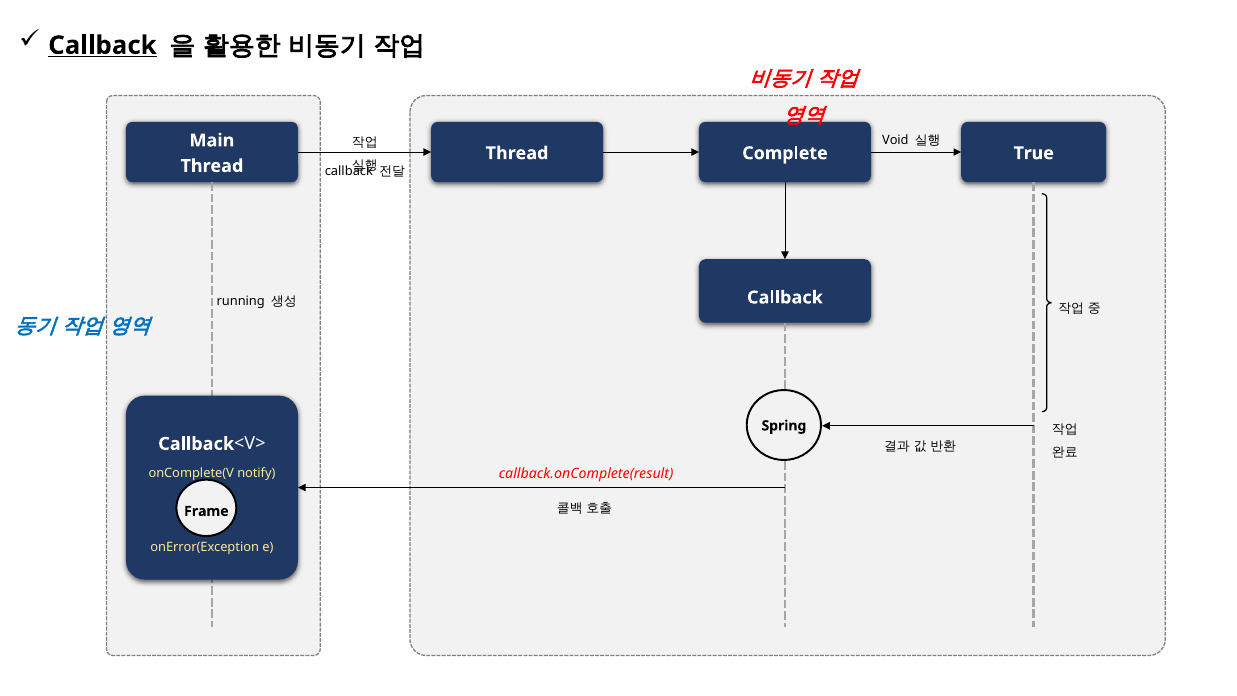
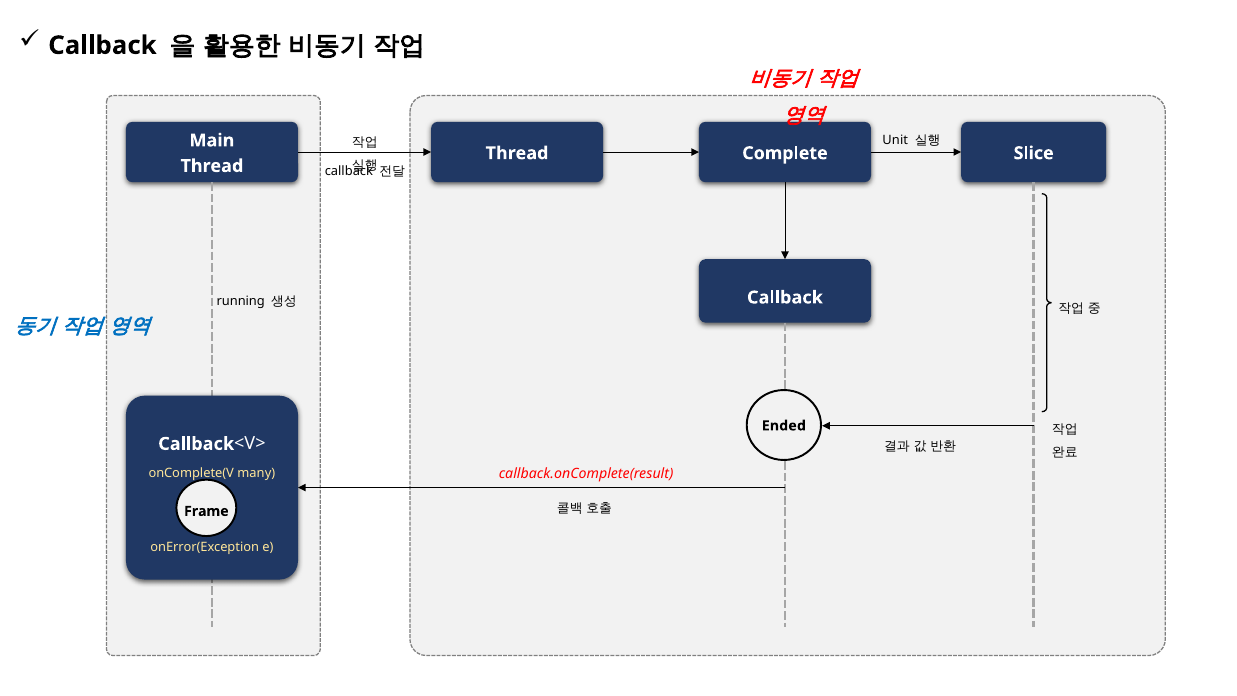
Callback underline: present -> none (102, 45)
Void: Void -> Unit (895, 140)
True: True -> Slice (1034, 153)
Spring: Spring -> Ended (784, 426)
notify: notify -> many (256, 474)
